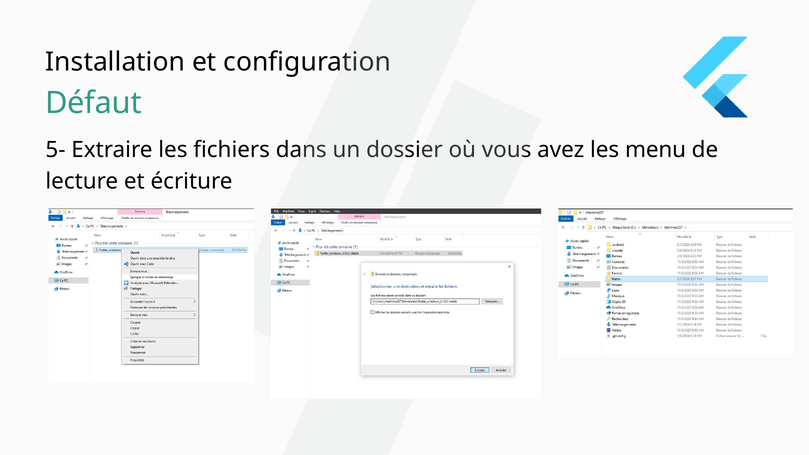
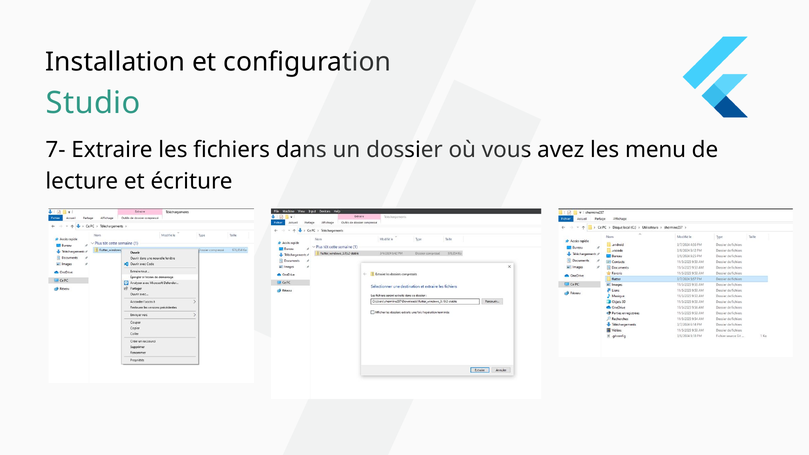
Défaut: Défaut -> Studio (93, 103)
5-: 5- -> 7- (56, 150)
